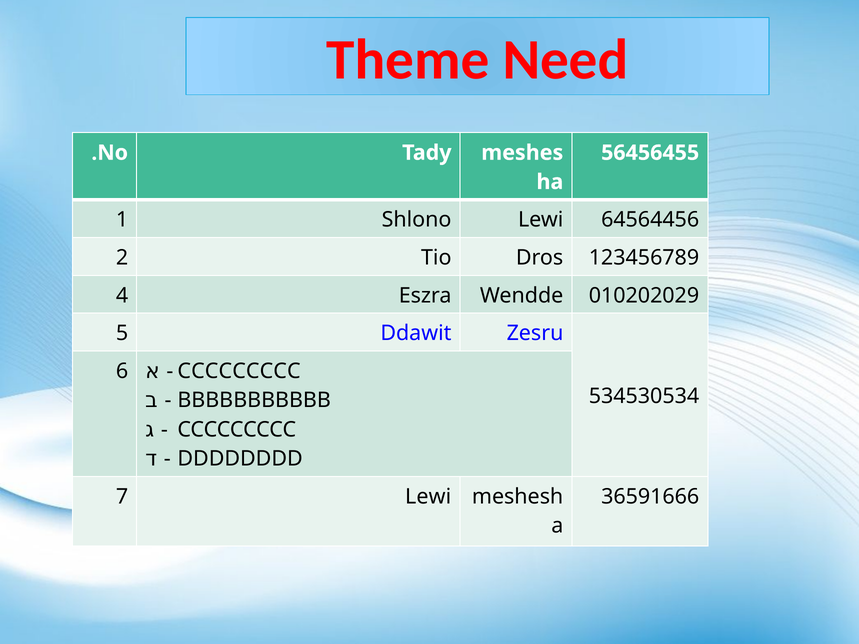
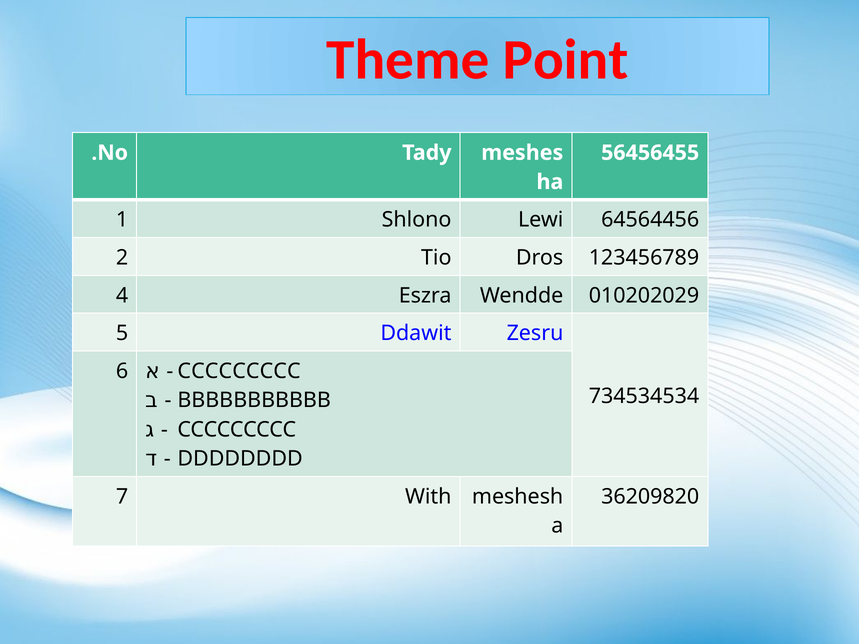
Need: Need -> Point (565, 60)
534530534: 534530534 -> 734534534 (644, 396)
7 Lewi: Lewi -> With (428, 497)
36591666: 36591666 -> 36209820 (650, 497)
